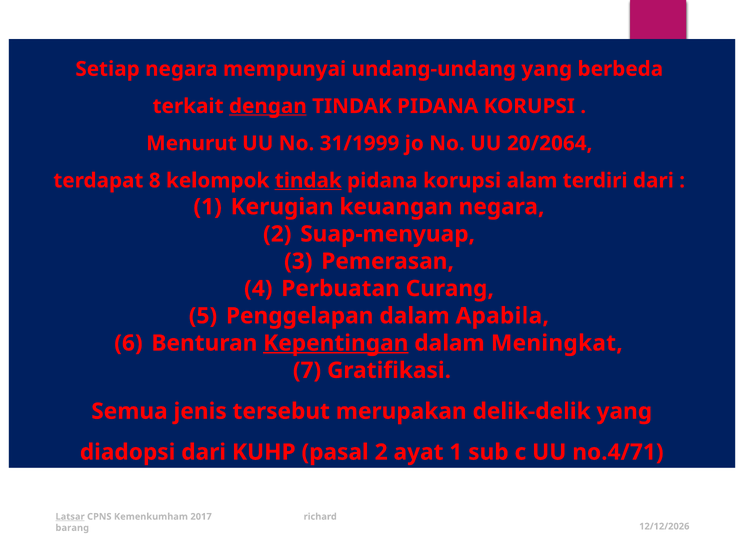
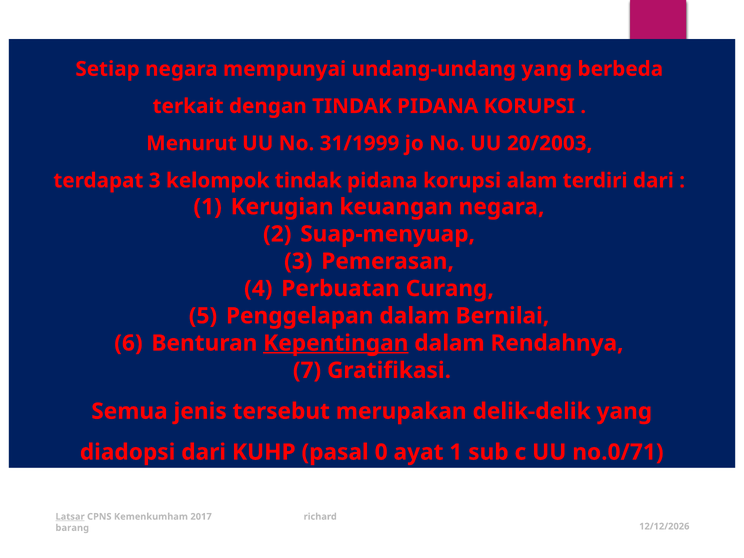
dengan underline: present -> none (268, 106)
20/2064: 20/2064 -> 20/2003 (550, 143)
terdapat 8: 8 -> 3 (155, 181)
tindak underline: present -> none (308, 181)
Apabila: Apabila -> Bernilai (502, 316)
Meningkat: Meningkat -> Rendahnya (557, 343)
pasal 2: 2 -> 0 (381, 452)
no.4/71: no.4/71 -> no.0/71 (618, 452)
